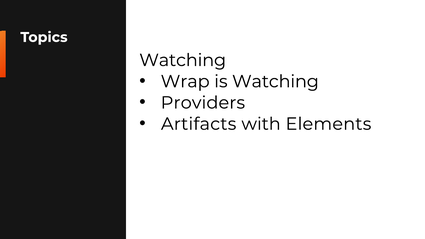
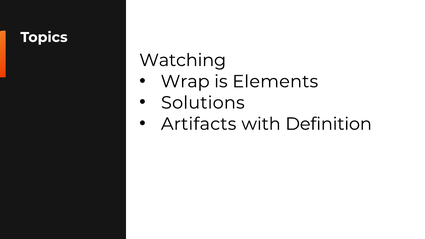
is Watching: Watching -> Elements (275, 82)
Providers: Providers -> Solutions (203, 103)
Elements: Elements -> Definition (329, 124)
